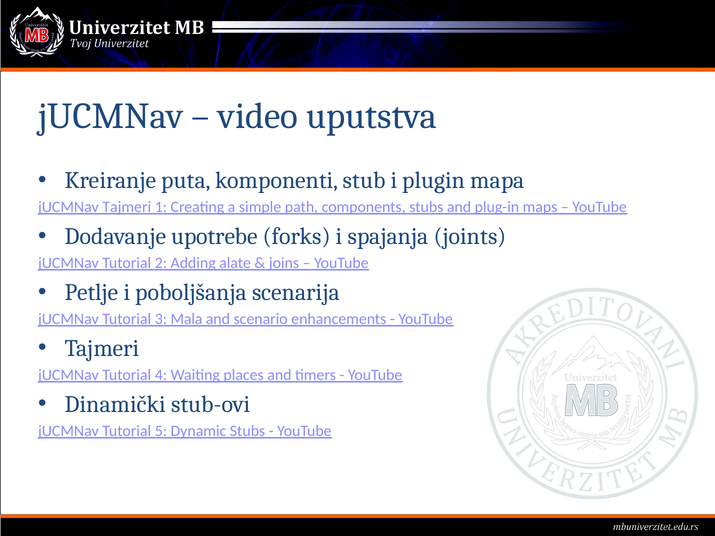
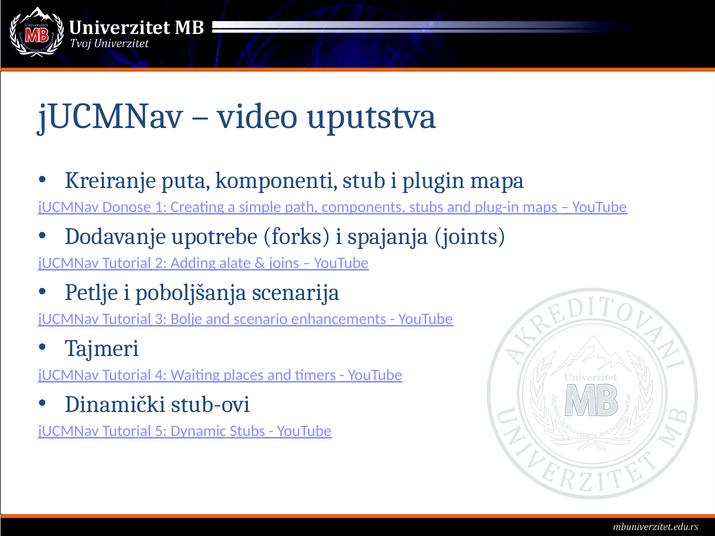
jUCMNav Tajmeri: Tajmeri -> Donose (127, 207)
Mala: Mala -> Bolje (186, 319)
